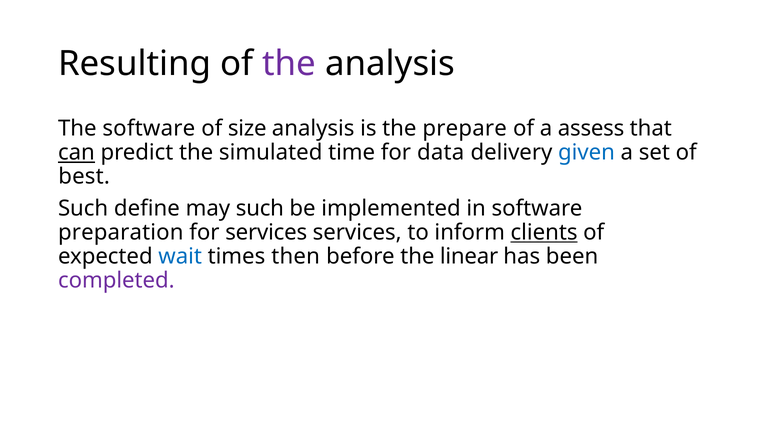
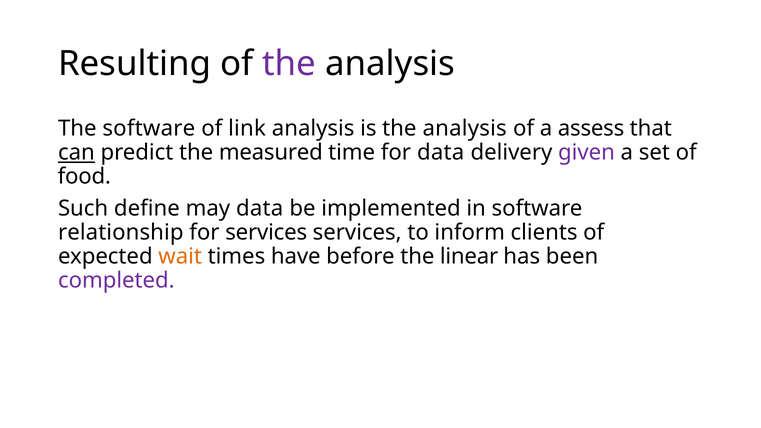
size: size -> link (247, 129)
is the prepare: prepare -> analysis (465, 129)
simulated: simulated -> measured (271, 153)
given colour: blue -> purple (586, 153)
best: best -> food (84, 177)
may such: such -> data (260, 209)
preparation: preparation -> relationship (121, 232)
clients underline: present -> none (544, 232)
wait colour: blue -> orange (180, 256)
then: then -> have (296, 256)
